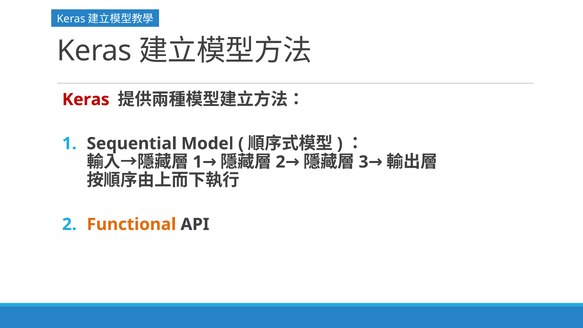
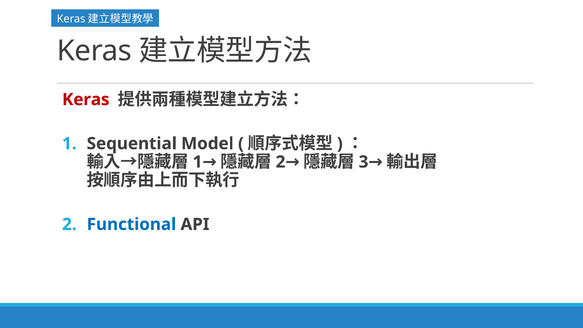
Functional colour: orange -> blue (131, 224)
